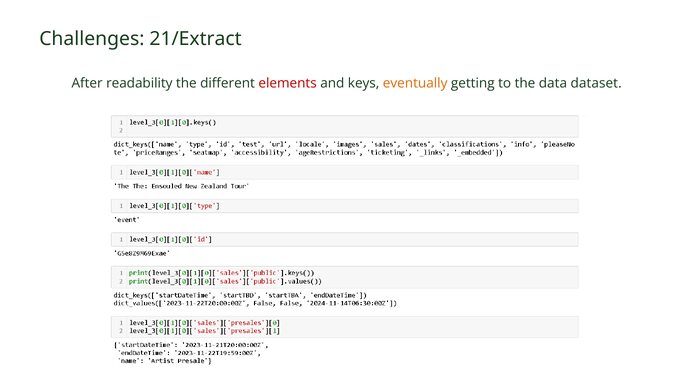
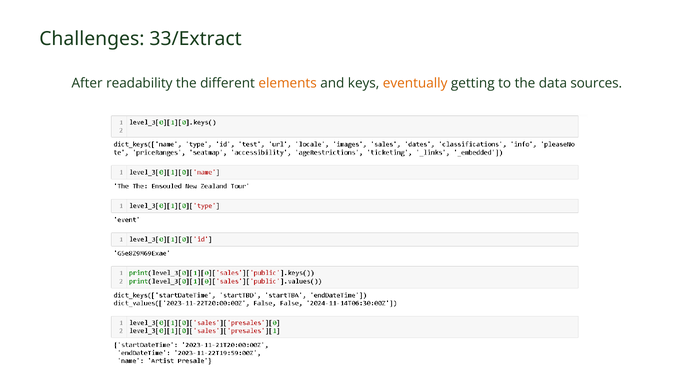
21/Extract: 21/Extract -> 33/Extract (196, 39)
elements colour: red -> orange (288, 83)
dataset: dataset -> sources (596, 83)
